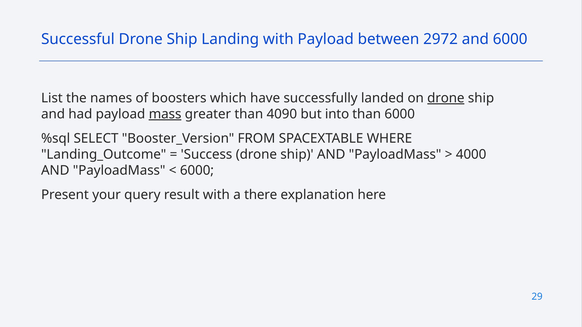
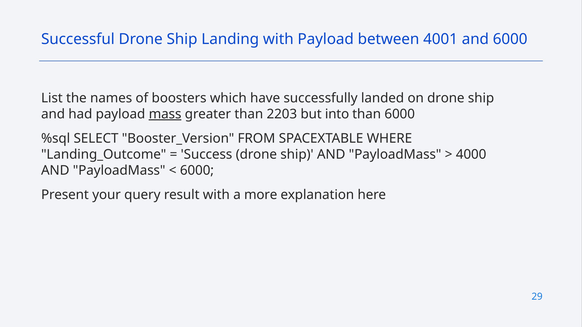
2972: 2972 -> 4001 (441, 39)
drone underline: present -> none (446, 98)
4090: 4090 -> 2203 (282, 114)
there: there -> more (261, 195)
